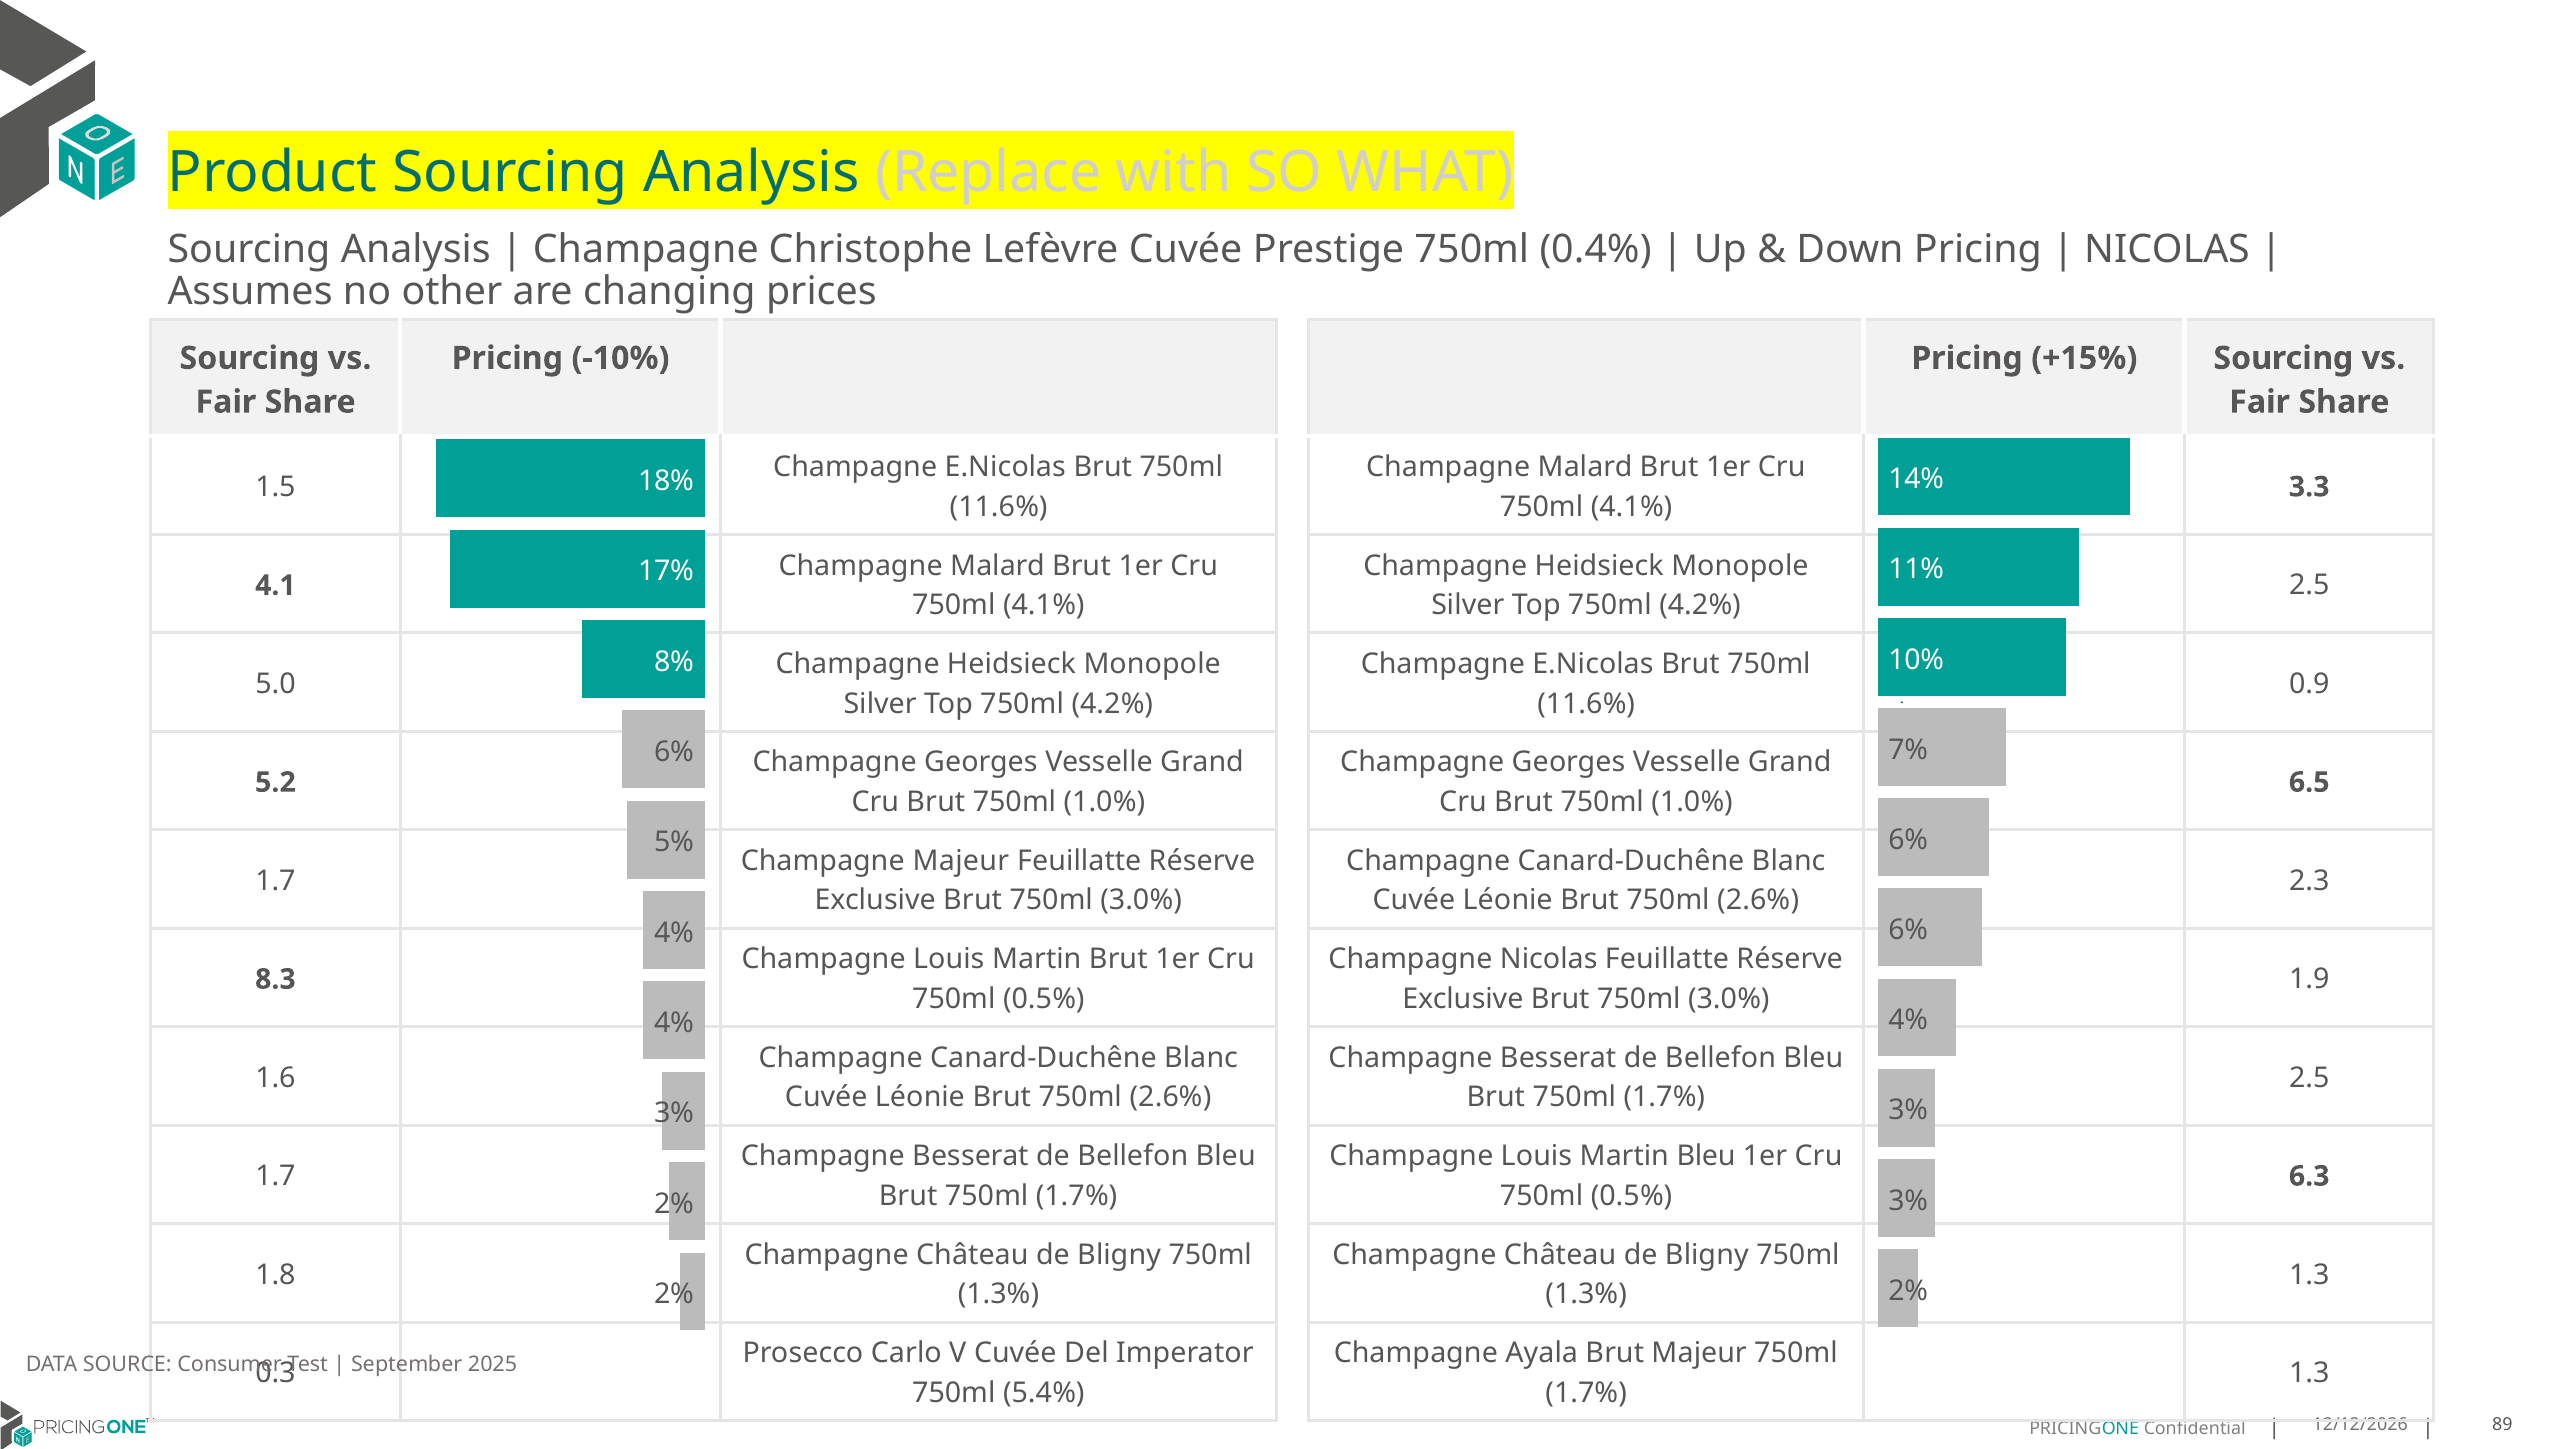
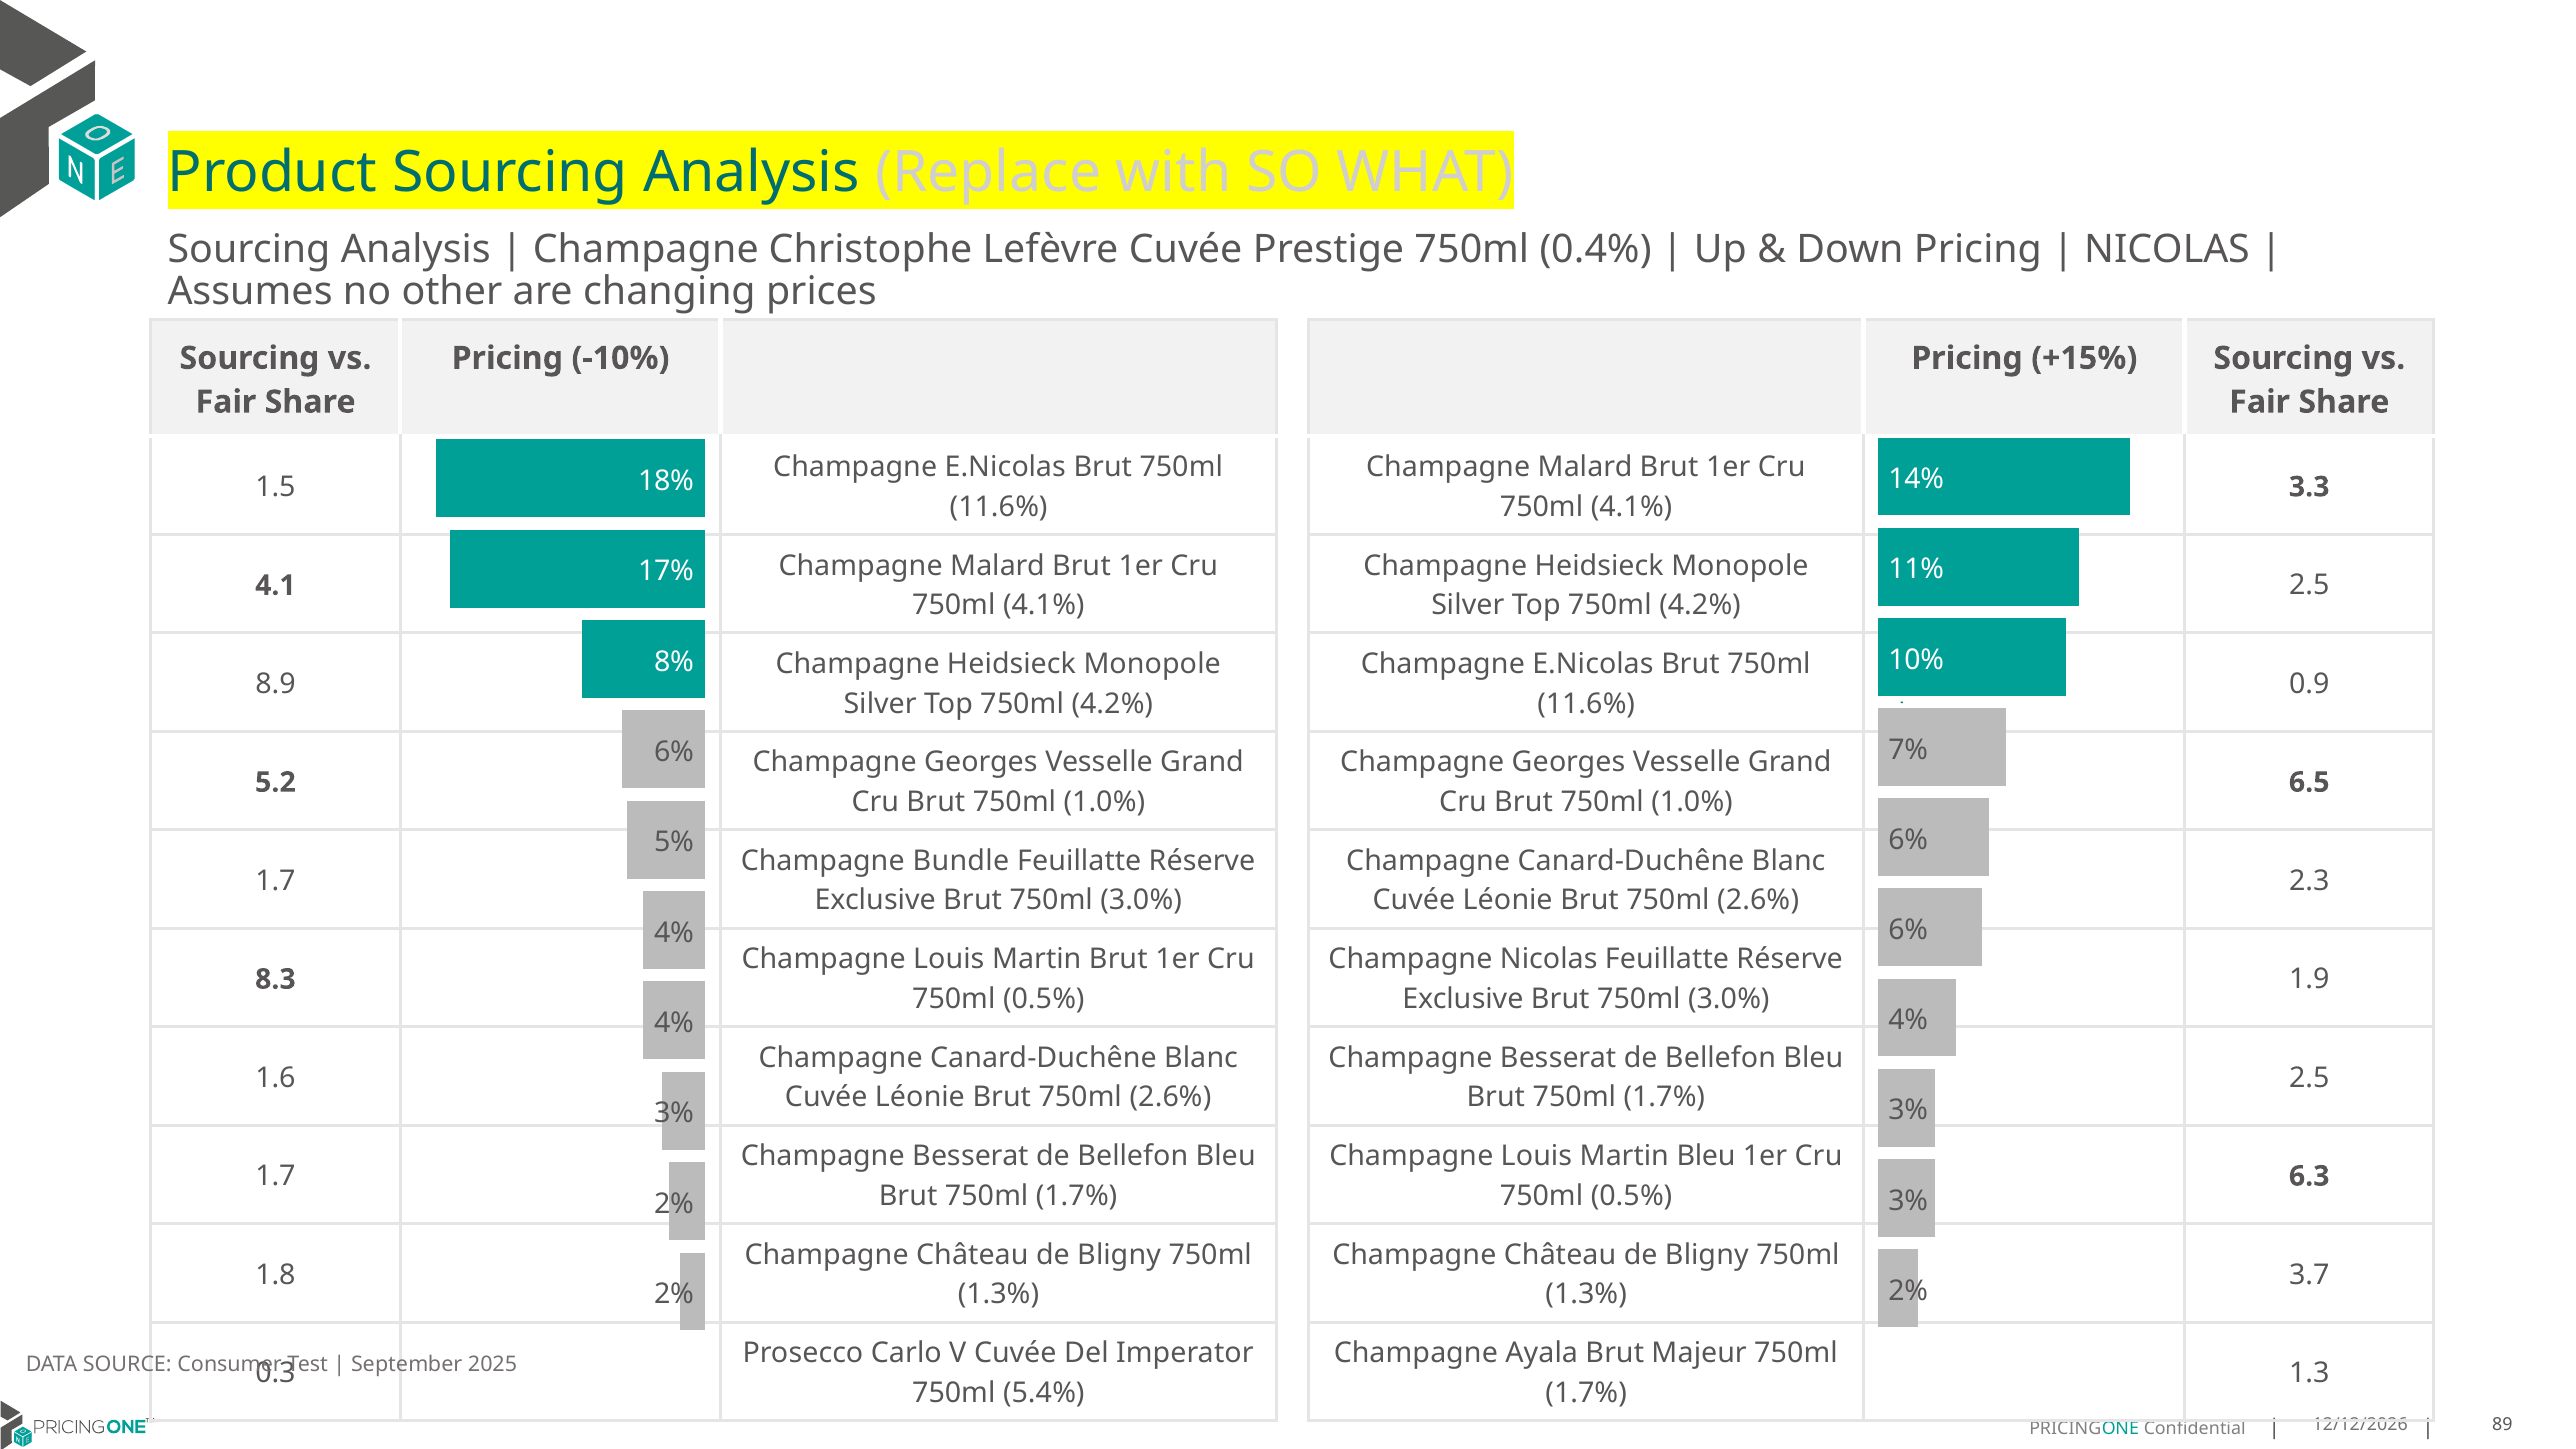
5.0: 5.0 -> 8.9 (275, 684)
Champagne Majeur: Majeur -> Bundle (961, 861)
1.3: 1.3 -> 3.7 (2309, 1275)
